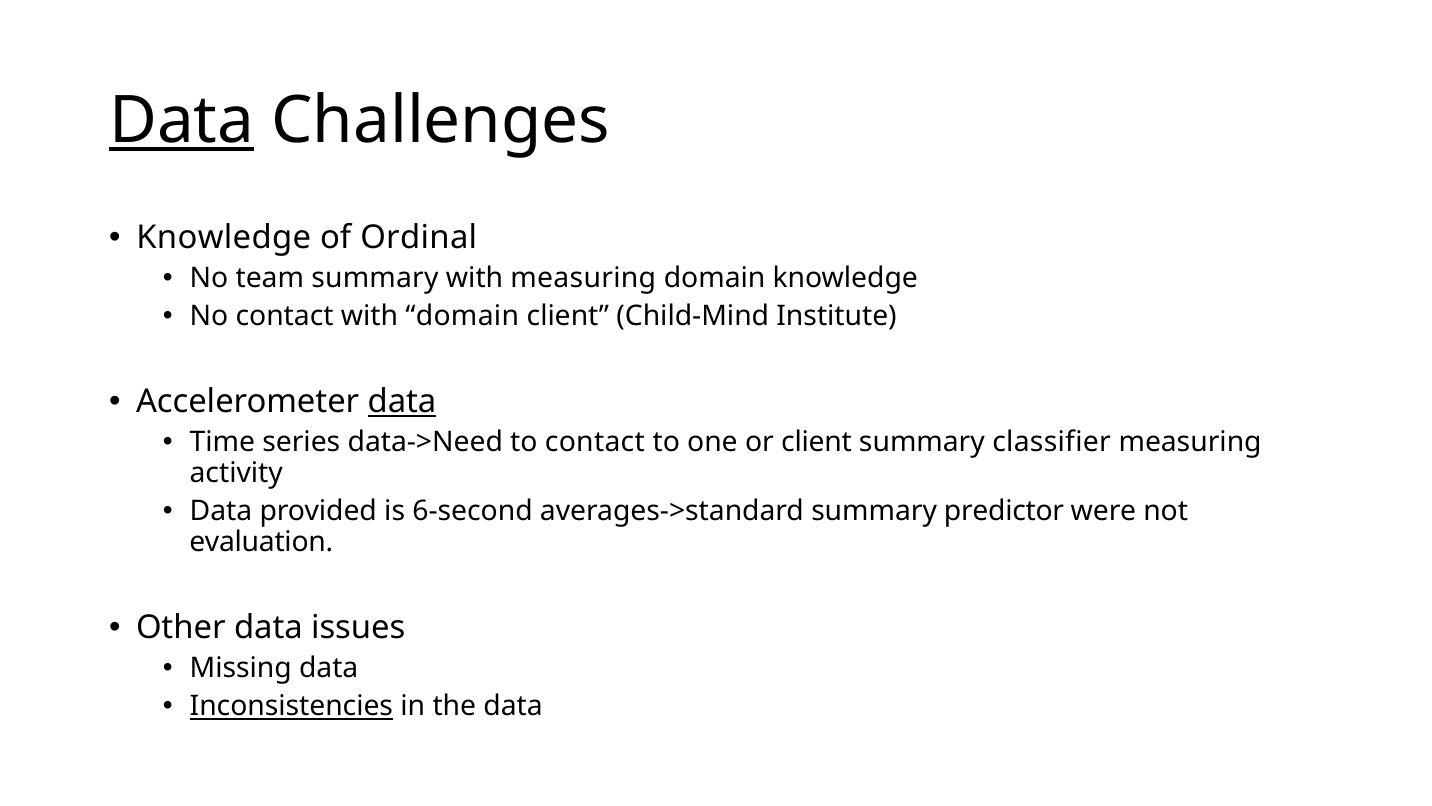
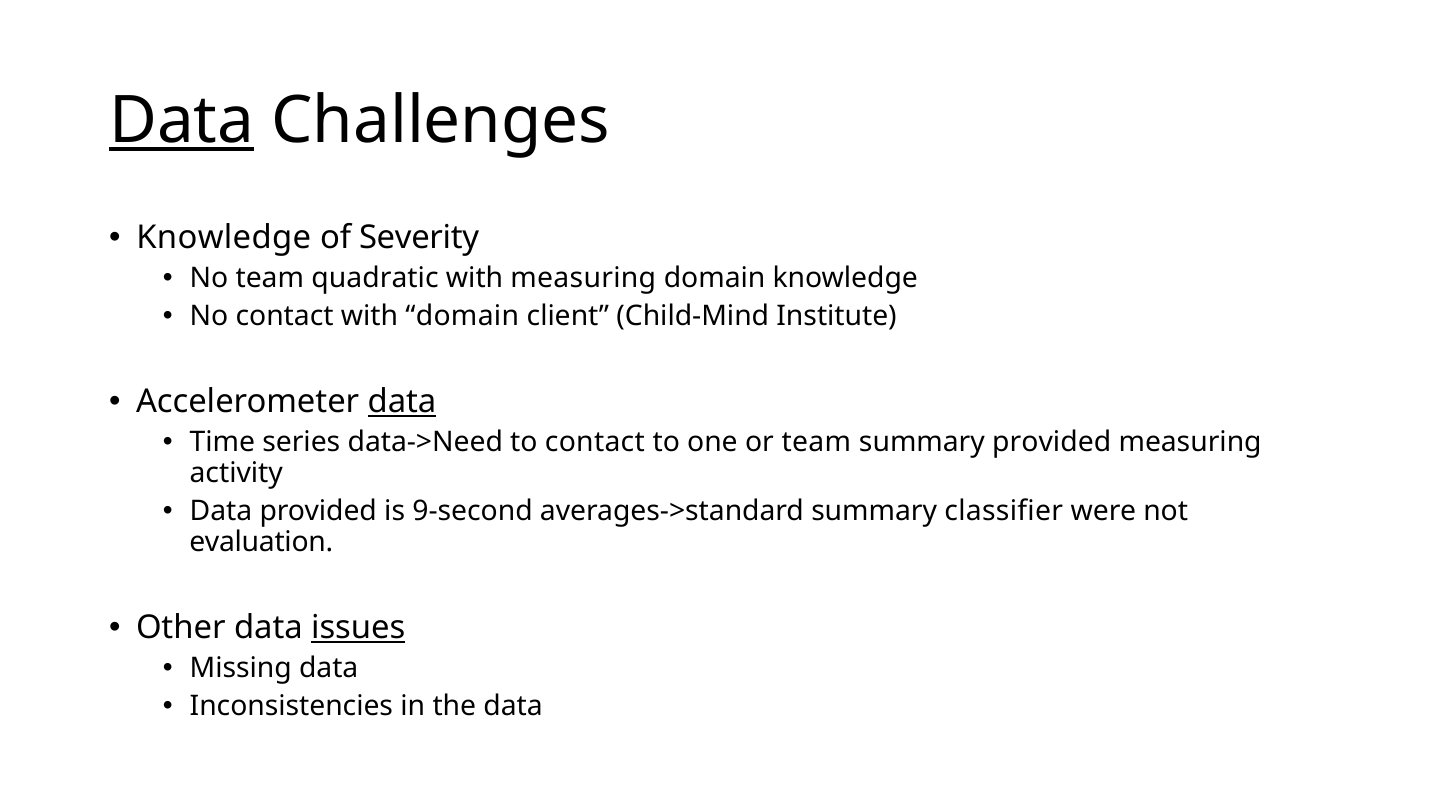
Ordinal: Ordinal -> Severity (419, 237)
team summary: summary -> quadratic (375, 278)
or client: client -> team (816, 442)
summary classifier: classifier -> provided (1052, 442)
6-second: 6-second -> 9-second (473, 511)
predictor: predictor -> classifier (1004, 511)
issues underline: none -> present (358, 627)
Inconsistencies underline: present -> none (291, 706)
